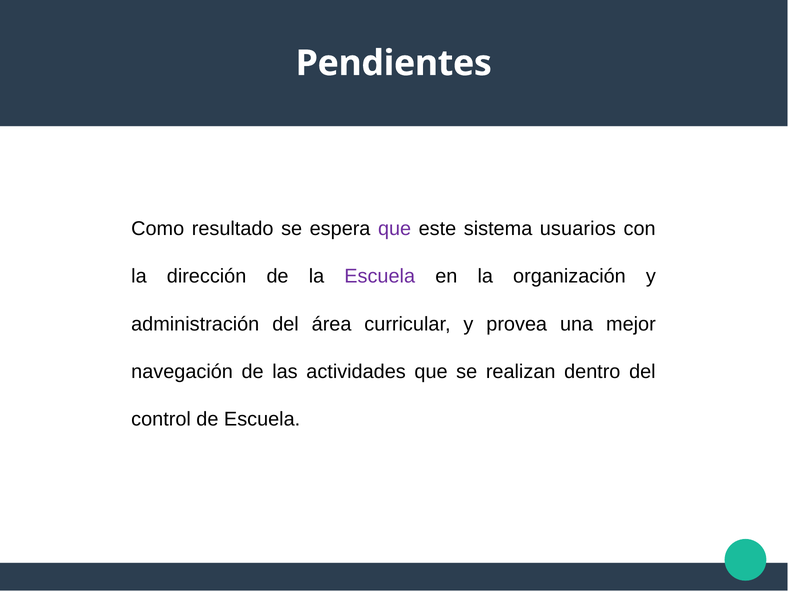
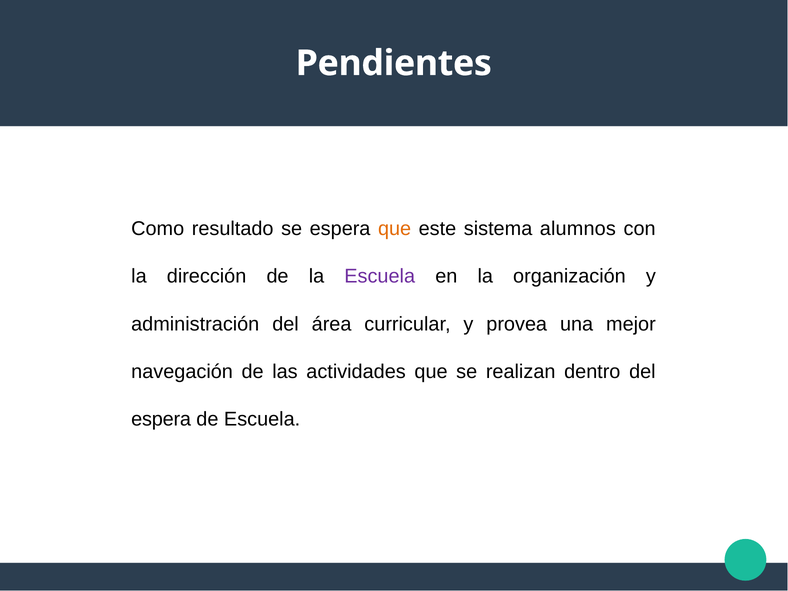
que colour: purple -> orange (395, 229)
usuarios: usuarios -> alumnos (578, 229)
control: control -> espera (161, 419)
